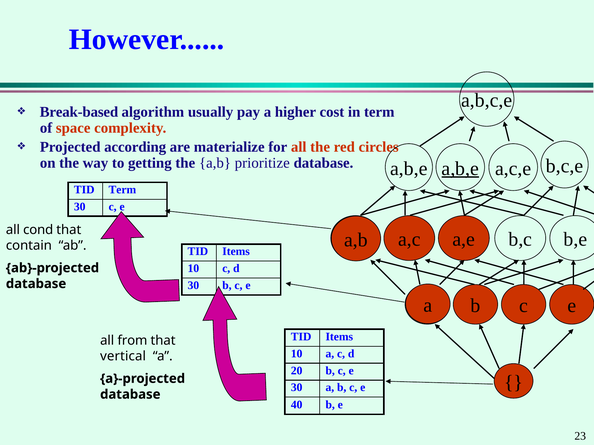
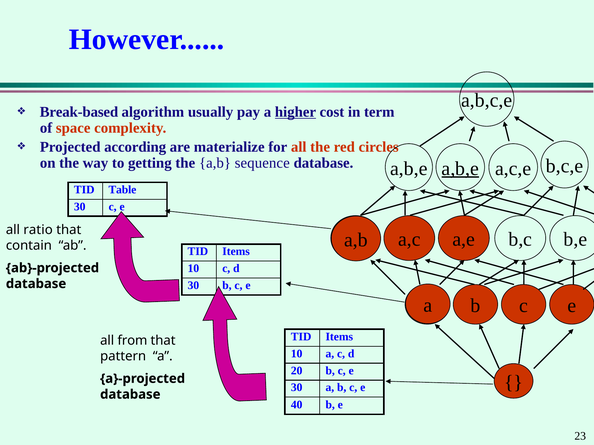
higher underline: none -> present (295, 112)
prioritize: prioritize -> sequence (262, 163)
TID Term: Term -> Table (122, 190)
cond: cond -> ratio (38, 230)
vertical: vertical -> pattern (123, 357)
